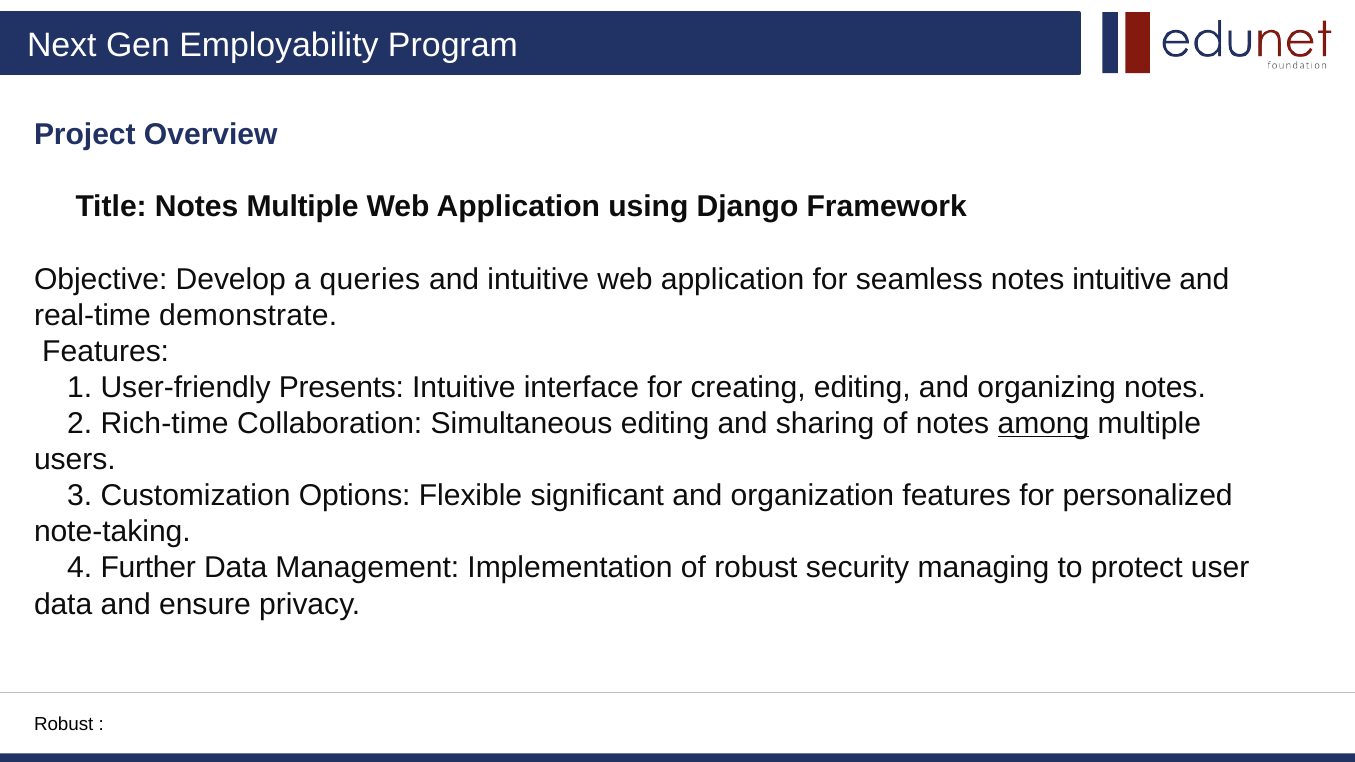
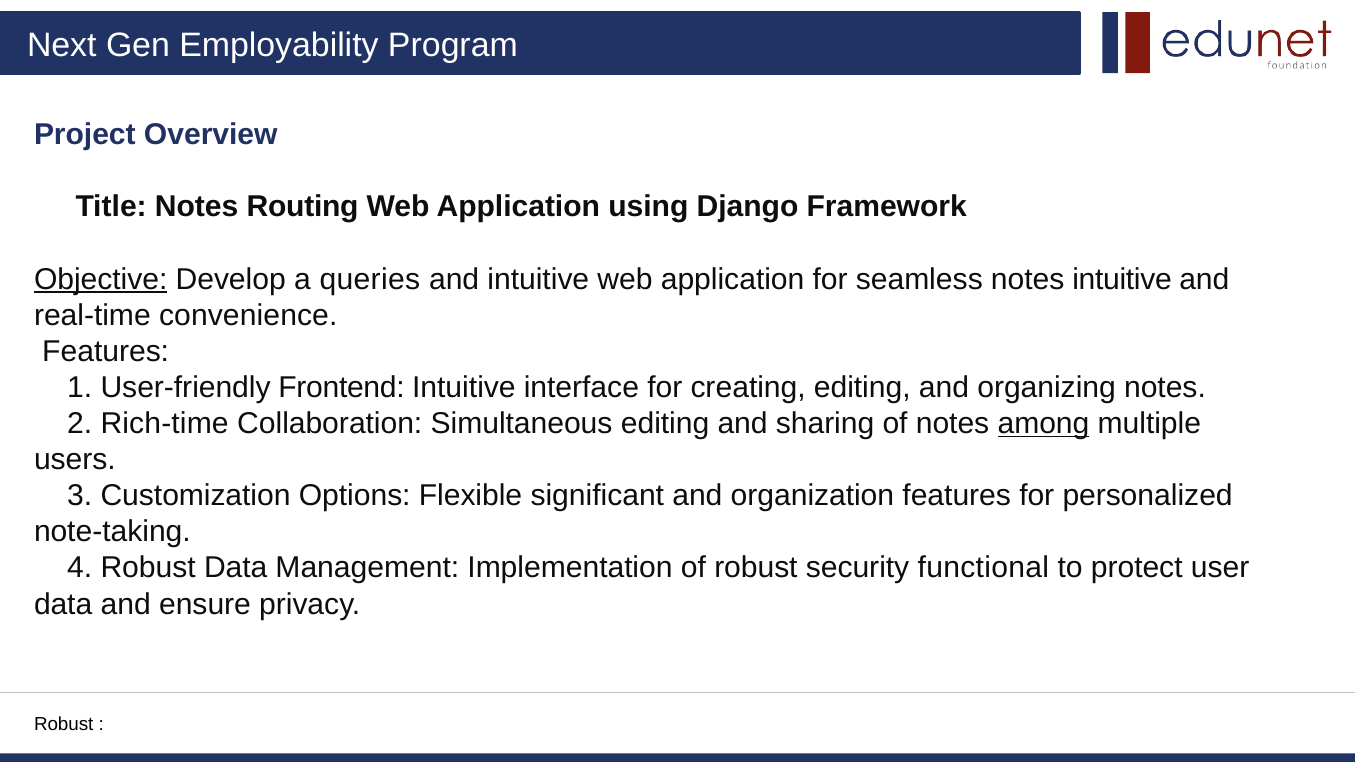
Notes Multiple: Multiple -> Routing (303, 207)
Objective underline: none -> present (101, 279)
demonstrate: demonstrate -> convenience (248, 315)
Presents: Presents -> Frontend (342, 388)
4 Further: Further -> Robust (148, 568)
managing: managing -> functional (983, 568)
